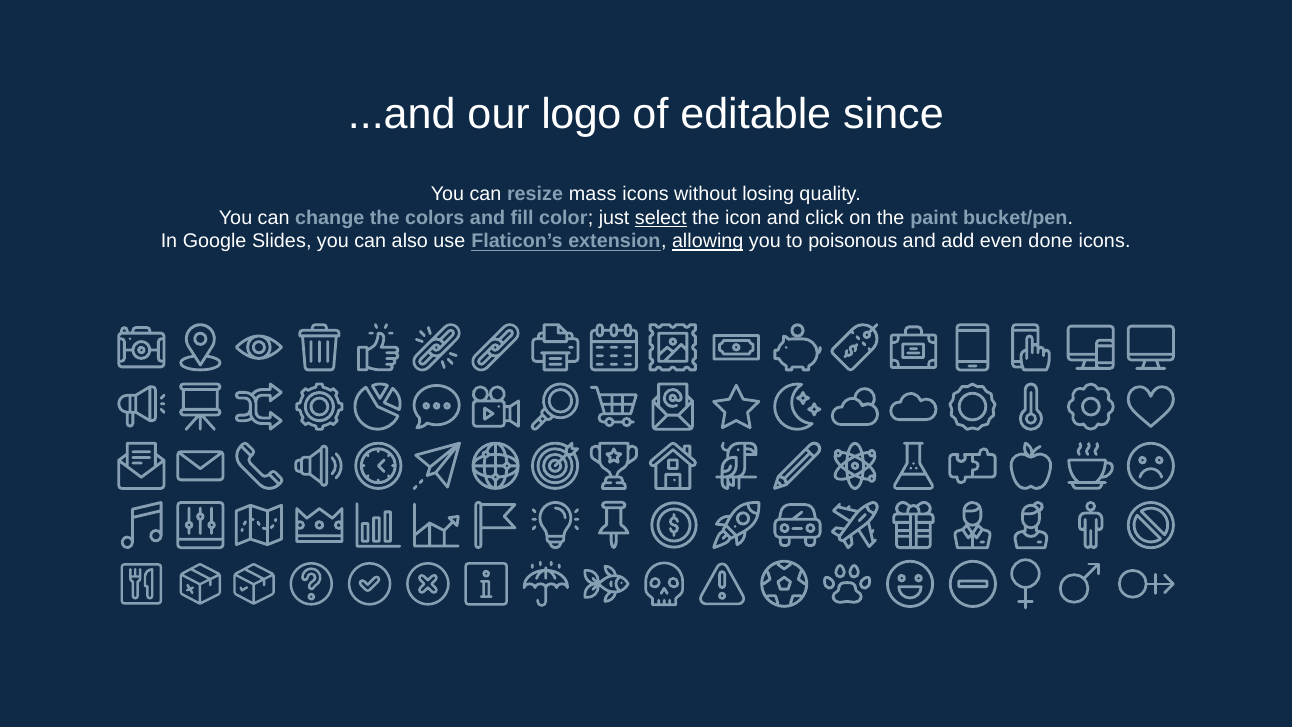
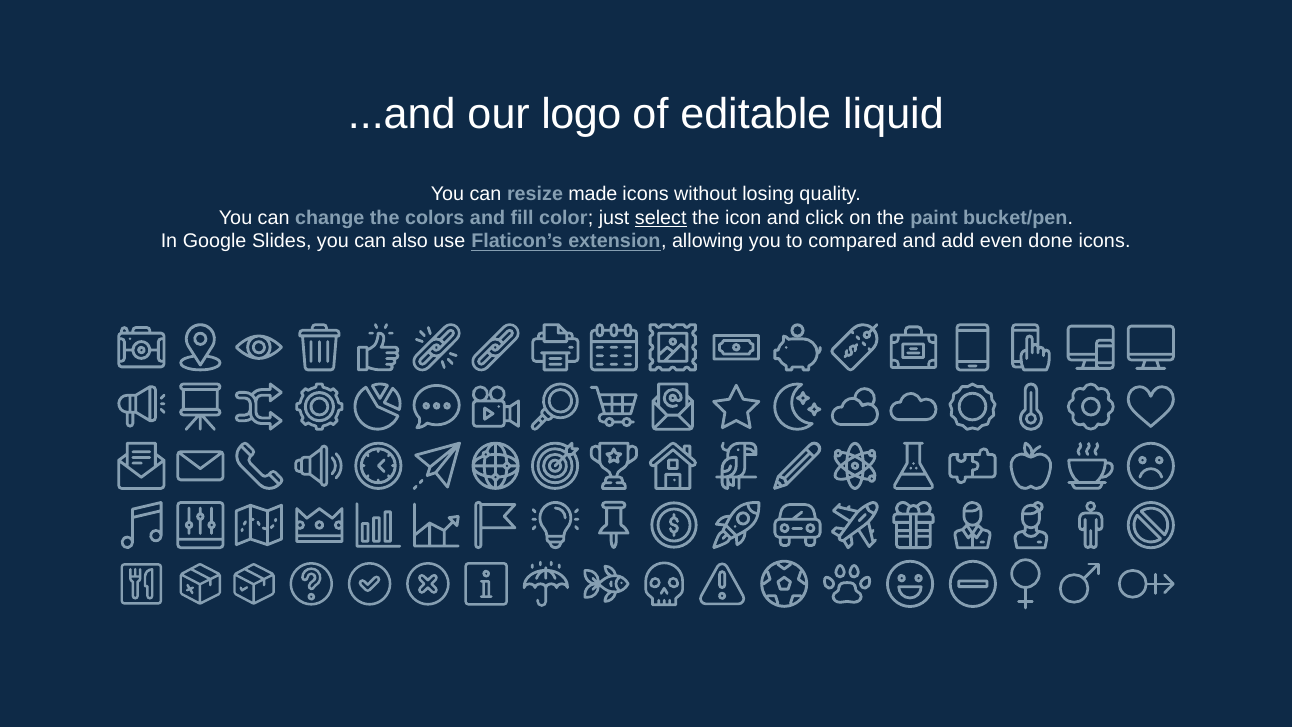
since: since -> liquid (893, 114)
mass: mass -> made (593, 194)
allowing underline: present -> none (708, 241)
poisonous: poisonous -> compared (853, 241)
